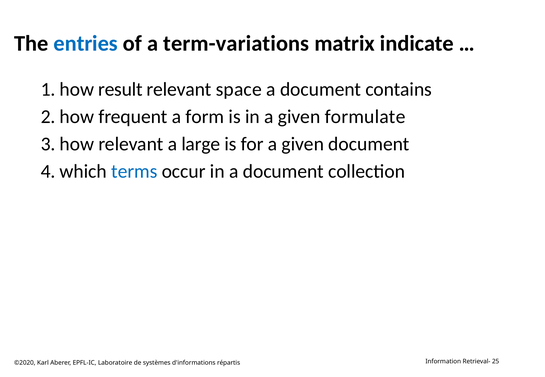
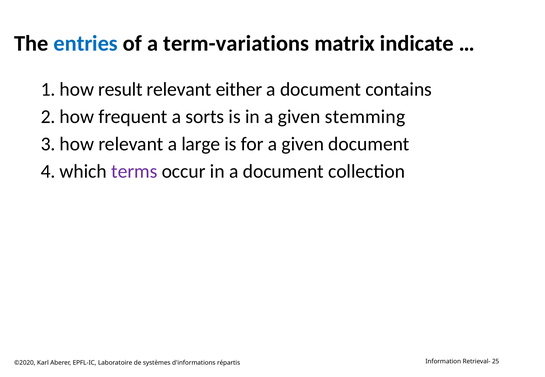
space: space -> either (239, 89)
form: form -> sorts (205, 117)
formulate: formulate -> stemming (365, 117)
terms colour: blue -> purple (134, 171)
